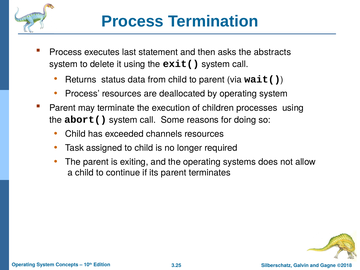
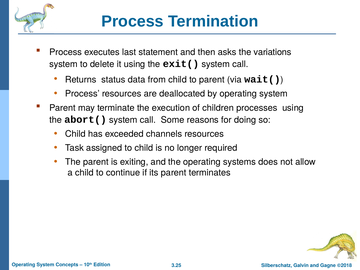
abstracts: abstracts -> variations (273, 52)
